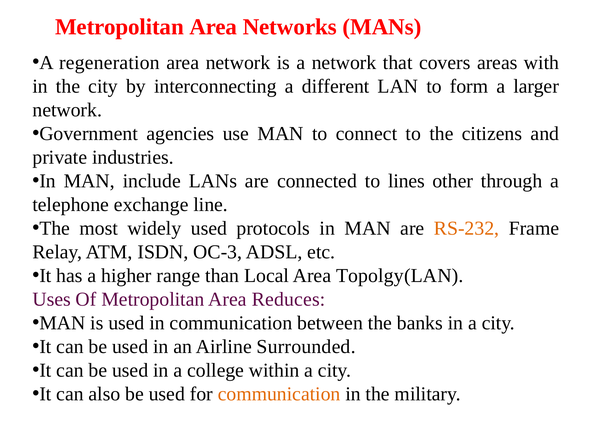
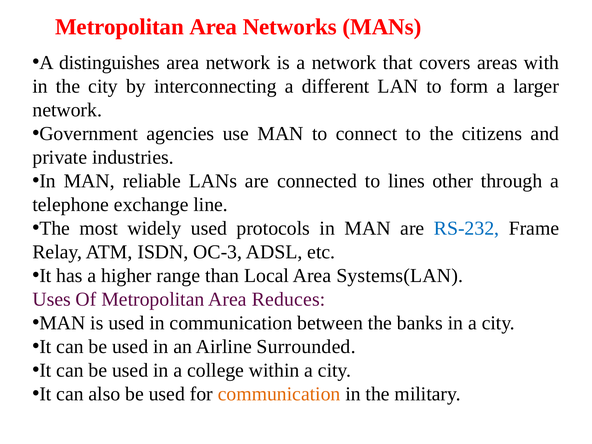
regeneration: regeneration -> distinguishes (109, 63)
include: include -> reliable (152, 181)
RS-232 colour: orange -> blue (467, 228)
Topolgy(LAN: Topolgy(LAN -> Systems(LAN (400, 276)
